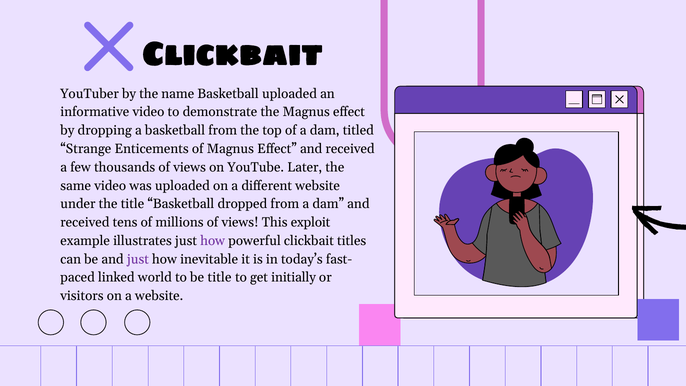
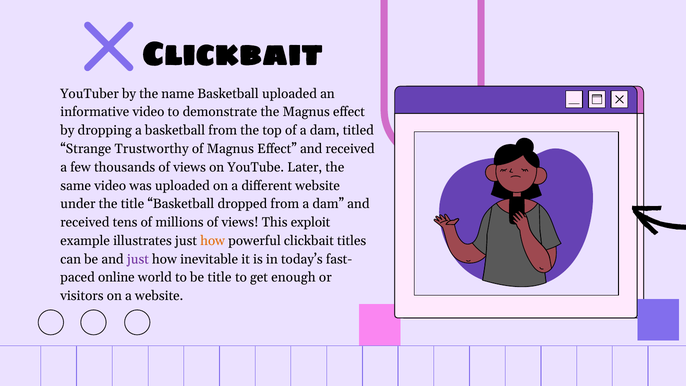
Enticements: Enticements -> Trustworthy (152, 149)
how colour: purple -> orange (213, 241)
linked: linked -> online (116, 278)
initially: initially -> enough (293, 278)
